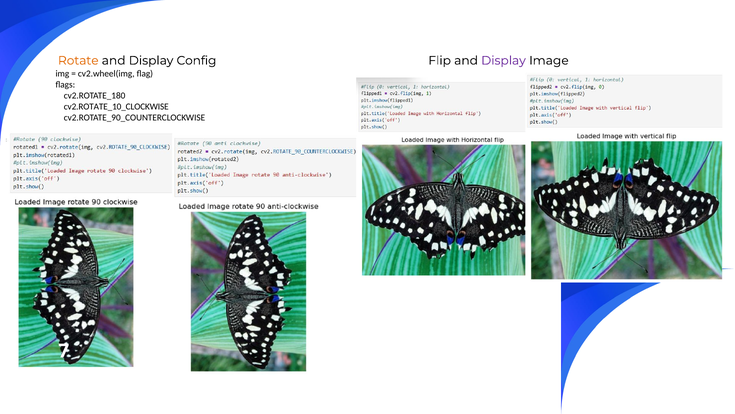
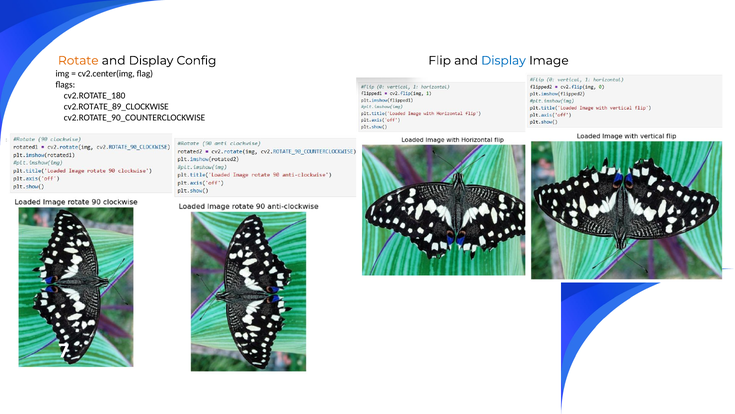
Display colour: purple -> blue (503, 60)
cv2.wheel(img: cv2.wheel(img -> cv2.center(img (106, 74)
cv2.ROTATE_10_CLOCKWISE: cv2.ROTATE_10_CLOCKWISE -> cv2.ROTATE_89_CLOCKWISE (116, 107)
